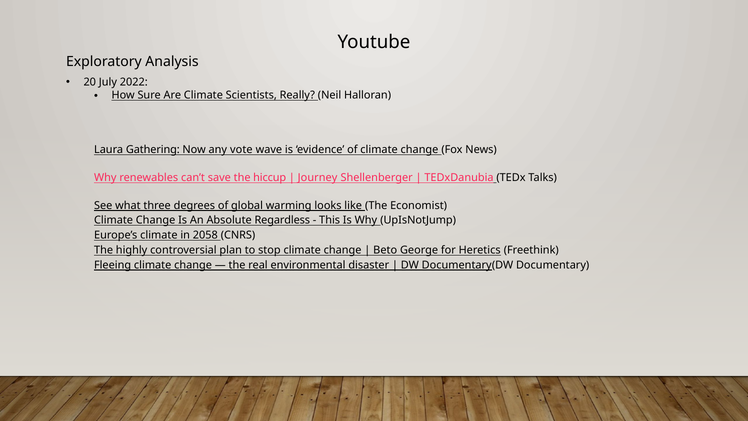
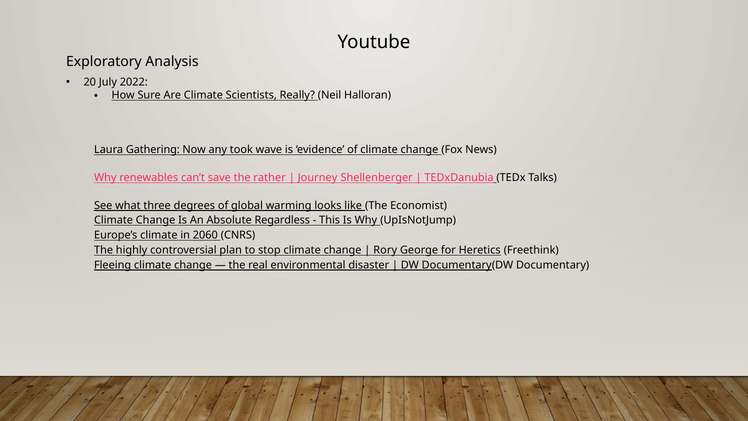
vote: vote -> took (241, 149)
hiccup: hiccup -> rather (270, 177)
2058: 2058 -> 2060 (205, 235)
Beto: Beto -> Rory (385, 250)
